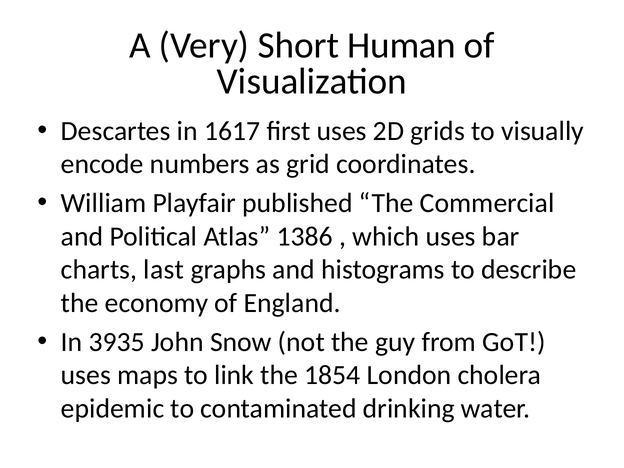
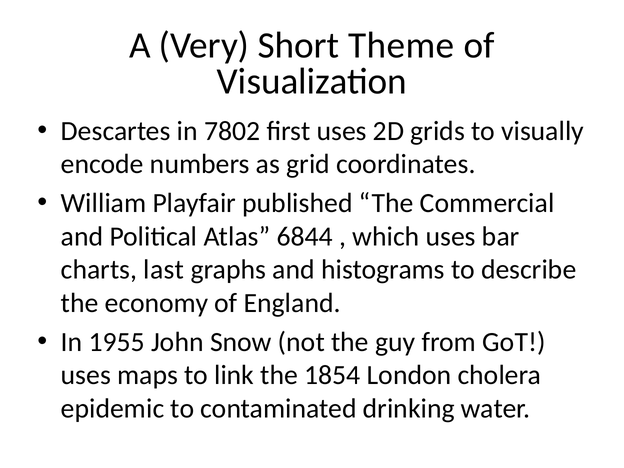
Human: Human -> Theme (401, 45)
1617: 1617 -> 7802 (232, 131)
1386: 1386 -> 6844 (305, 236)
3935: 3935 -> 1955 (117, 342)
